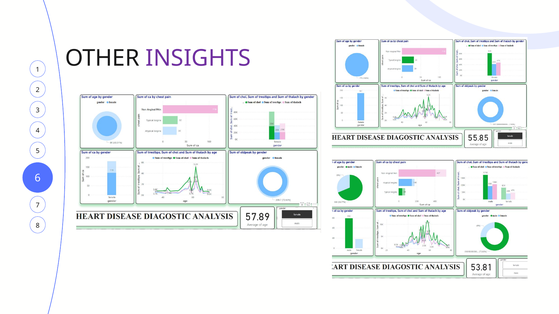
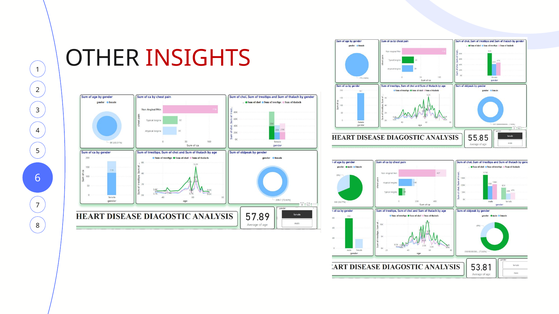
INSIGHTS colour: purple -> red (198, 58)
